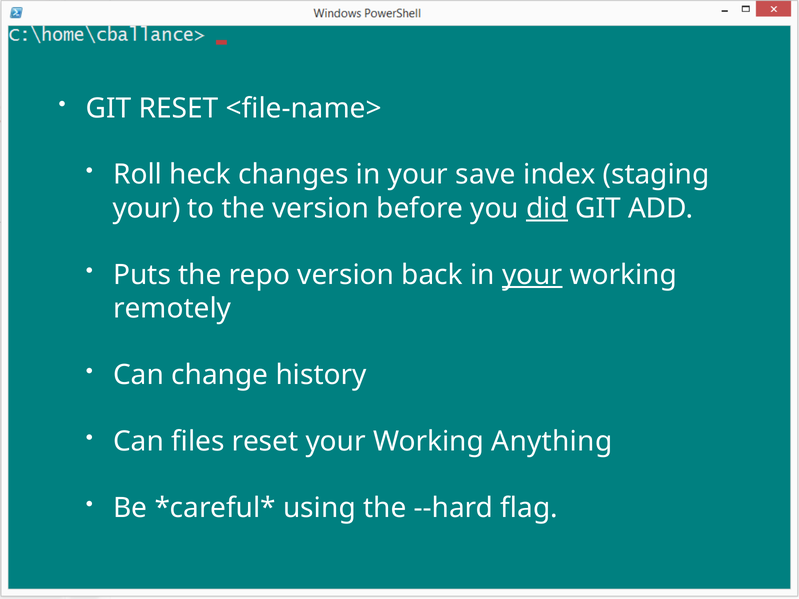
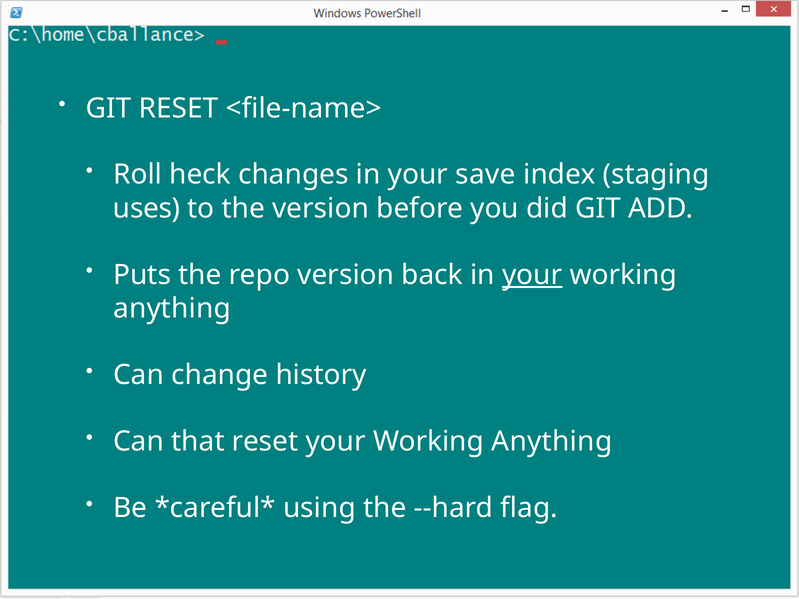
your: your -> uses (147, 209)
did underline: present -> none (547, 209)
remotely: remotely -> anything (172, 309)
files: files -> that (198, 442)
